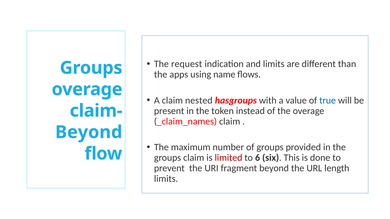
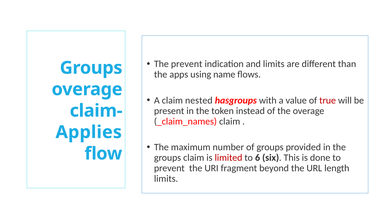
The request: request -> prevent (187, 64)
true colour: blue -> red (328, 101)
Beyond: Beyond -> Applies (89, 132)
